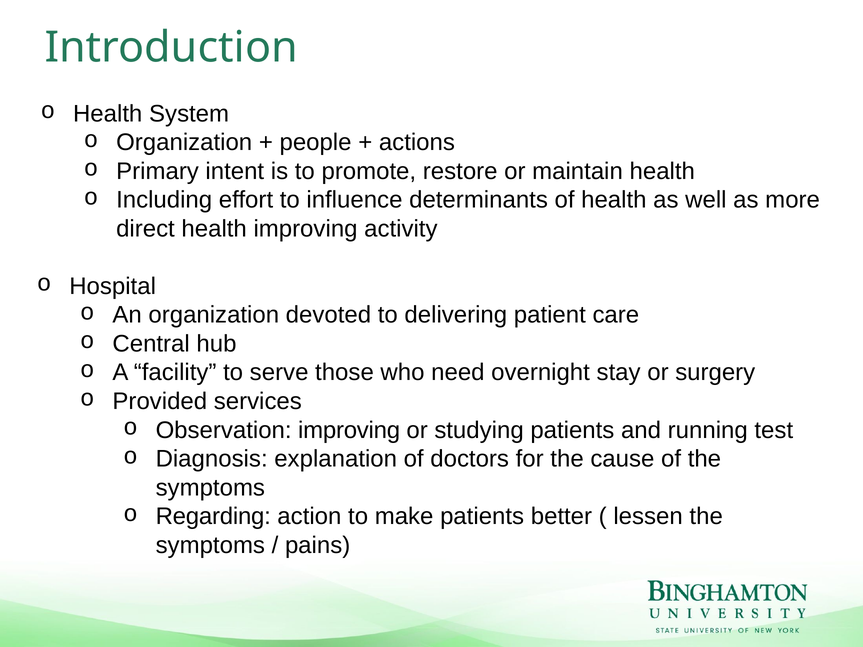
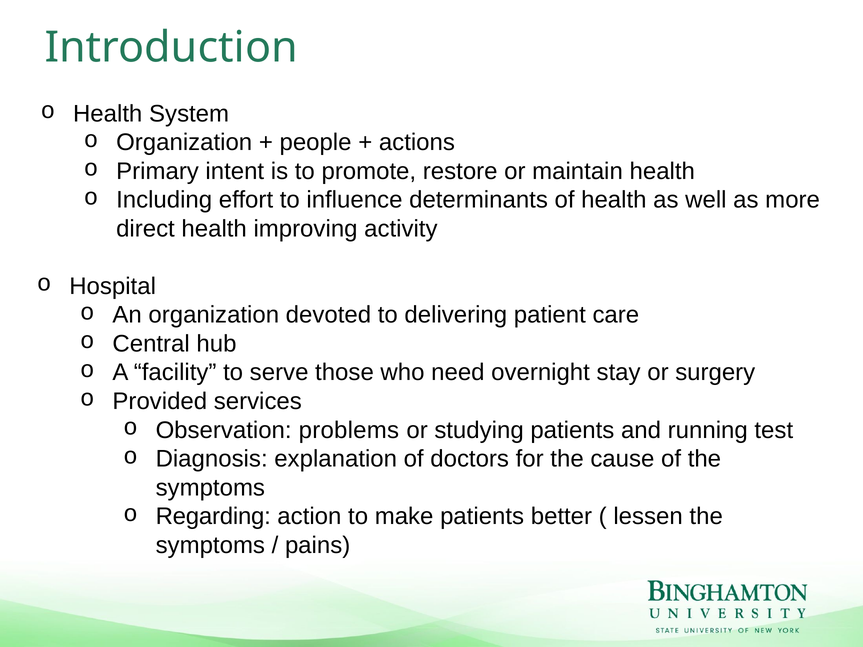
Observation improving: improving -> problems (349, 430)
